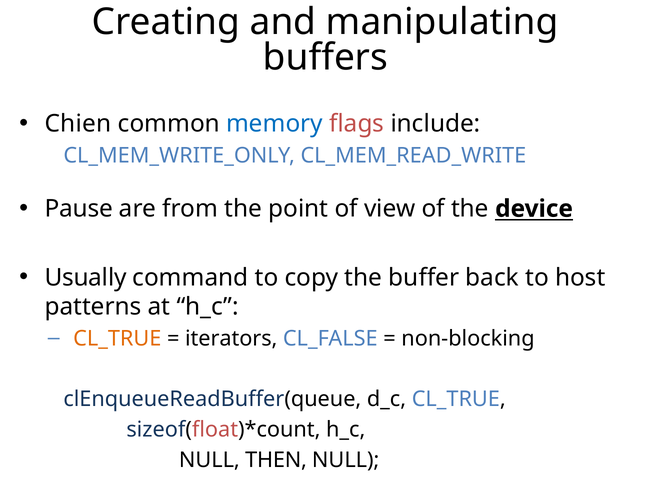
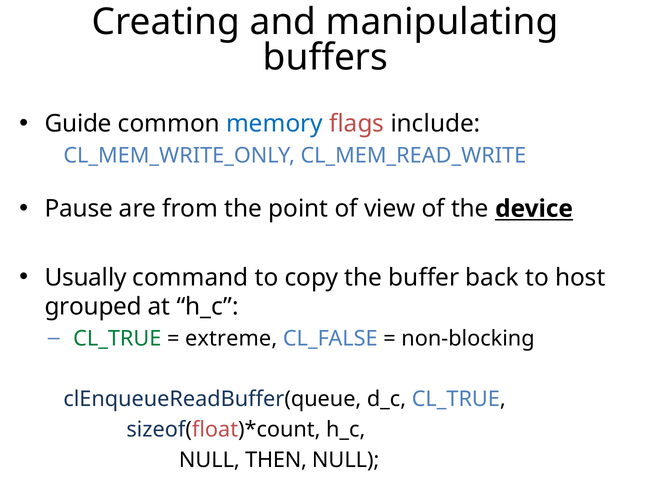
Chien: Chien -> Guide (78, 124)
patterns: patterns -> grouped (93, 307)
CL_TRUE colour: orange -> green (117, 339)
iterators: iterators -> extreme (231, 339)
